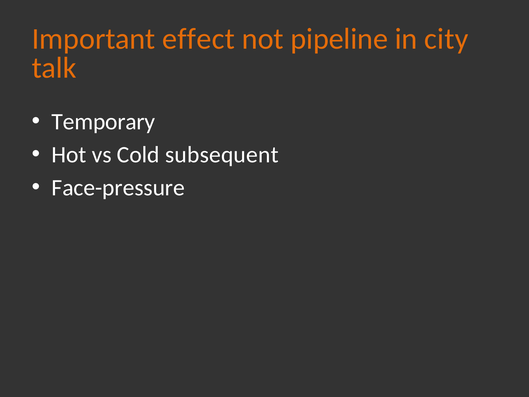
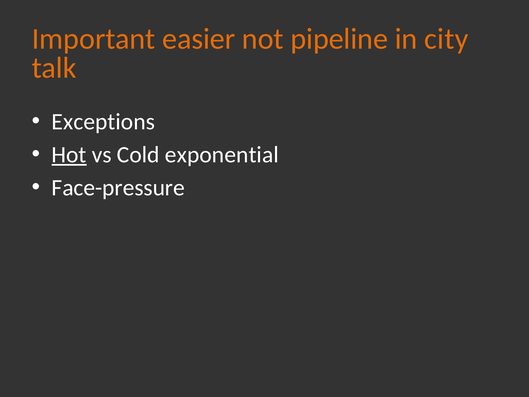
effect: effect -> easier (199, 39)
Temporary: Temporary -> Exceptions (103, 122)
Hot underline: none -> present (69, 155)
subsequent: subsequent -> exponential (222, 155)
